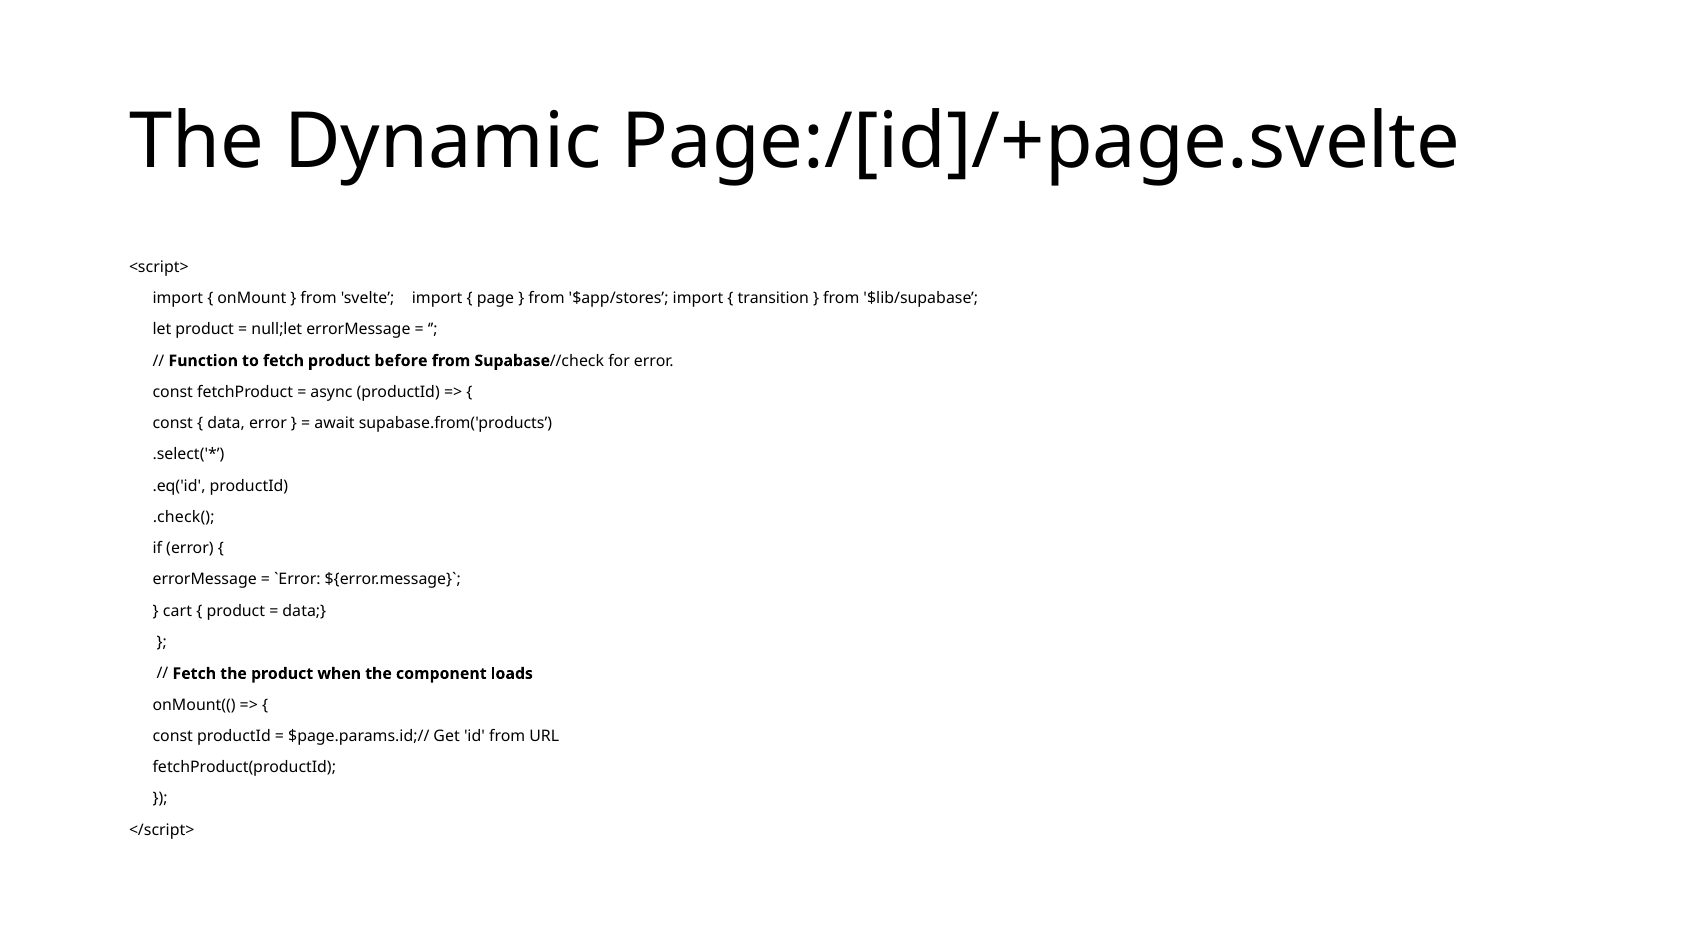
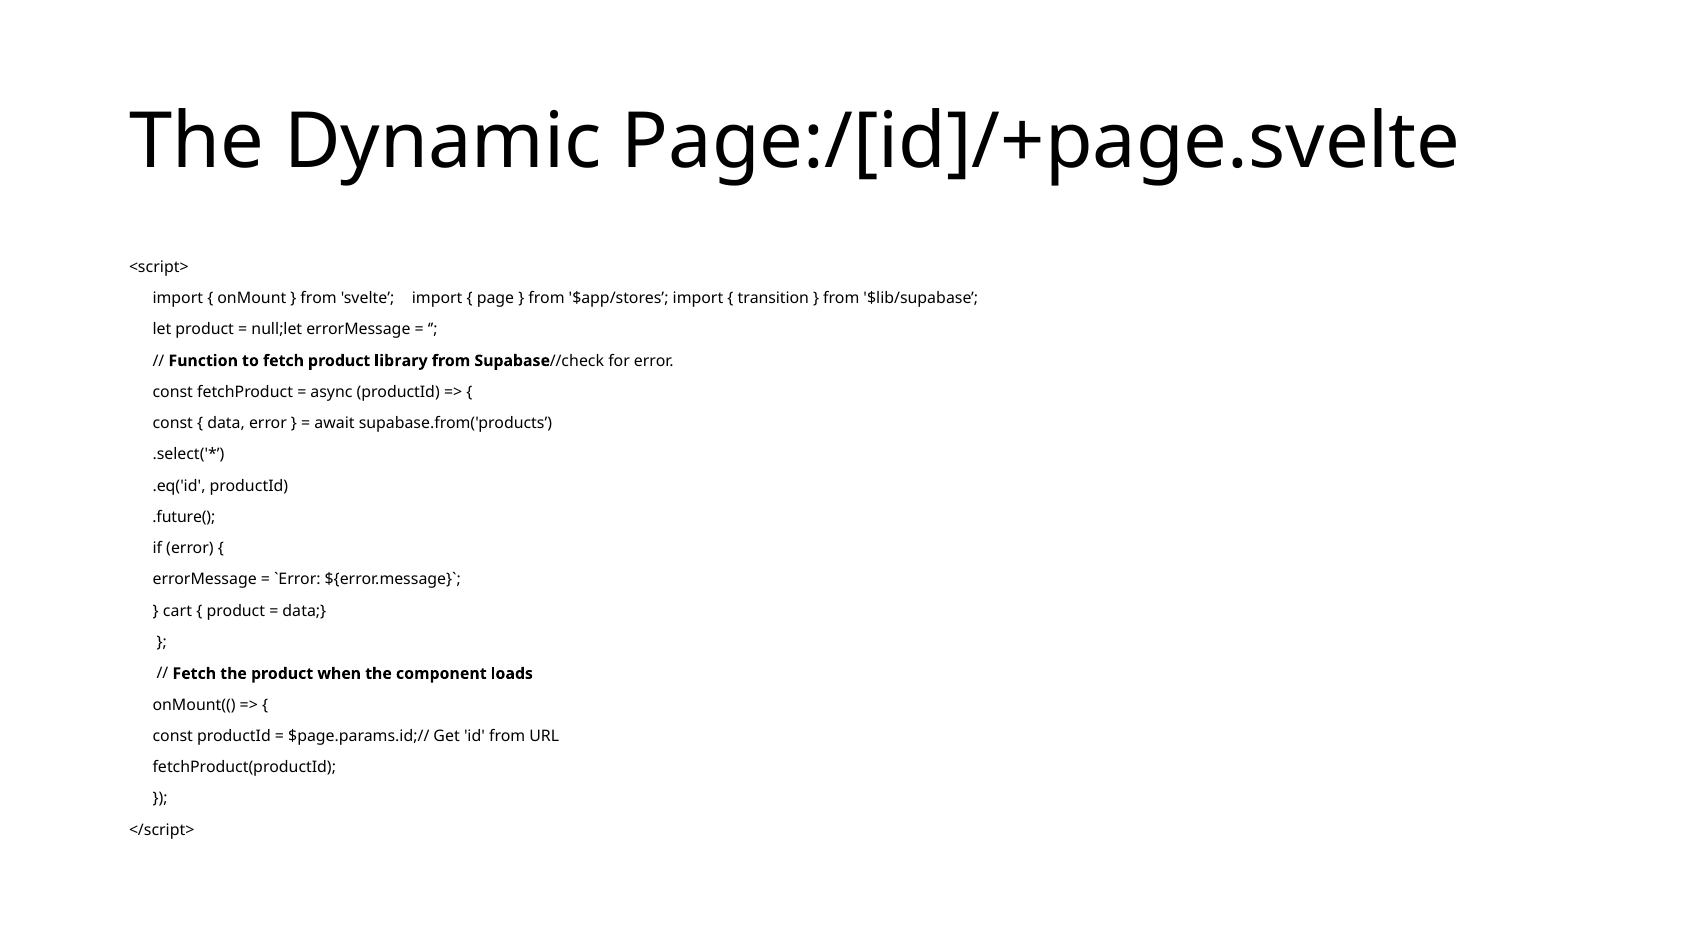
before: before -> library (401, 361)
.check(: .check( -> .future( (184, 517)
